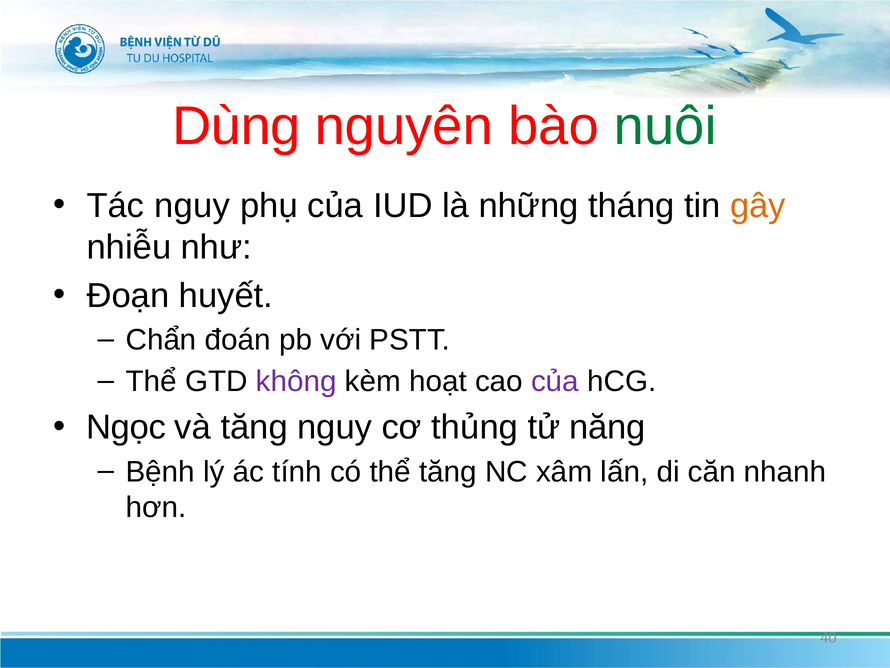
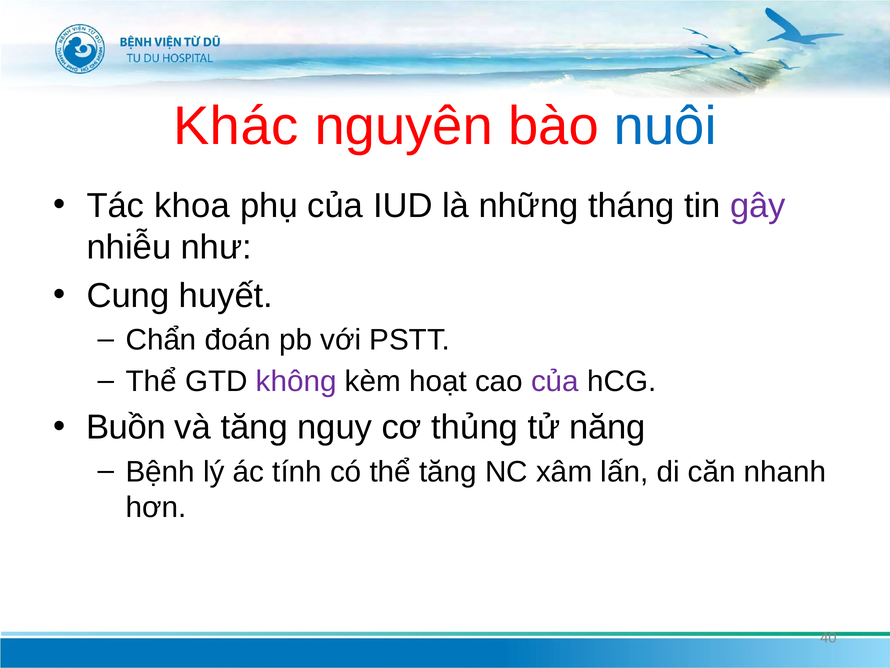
Dùng: Dùng -> Khác (236, 126)
nuôi colour: green -> blue (665, 126)
Tác nguy: nguy -> khoa (192, 206)
gây colour: orange -> purple (758, 206)
Đoạn: Đoạn -> Cung (128, 296)
Ngọc: Ngọc -> Buồn (126, 427)
